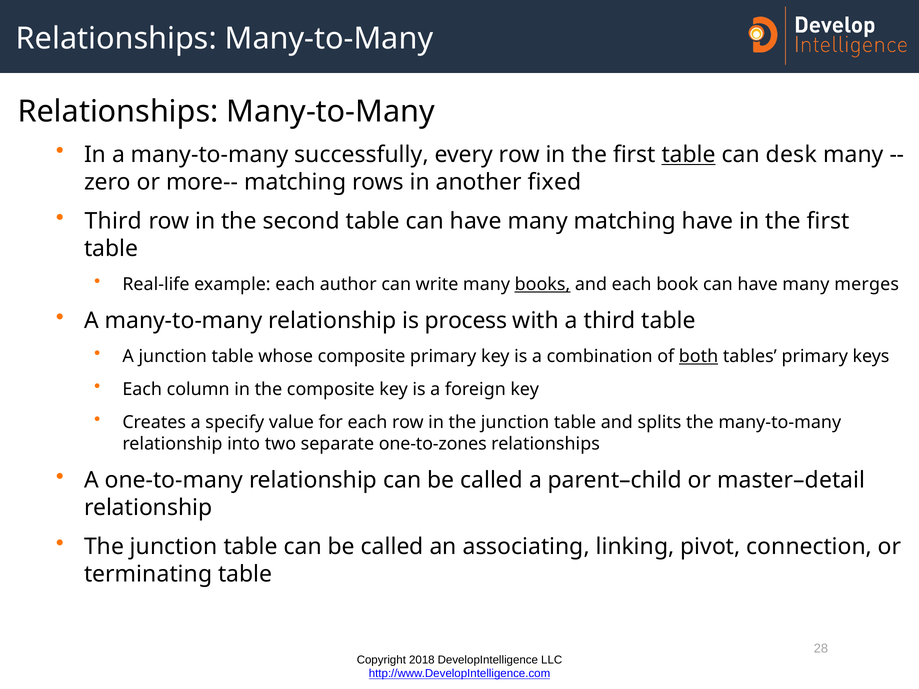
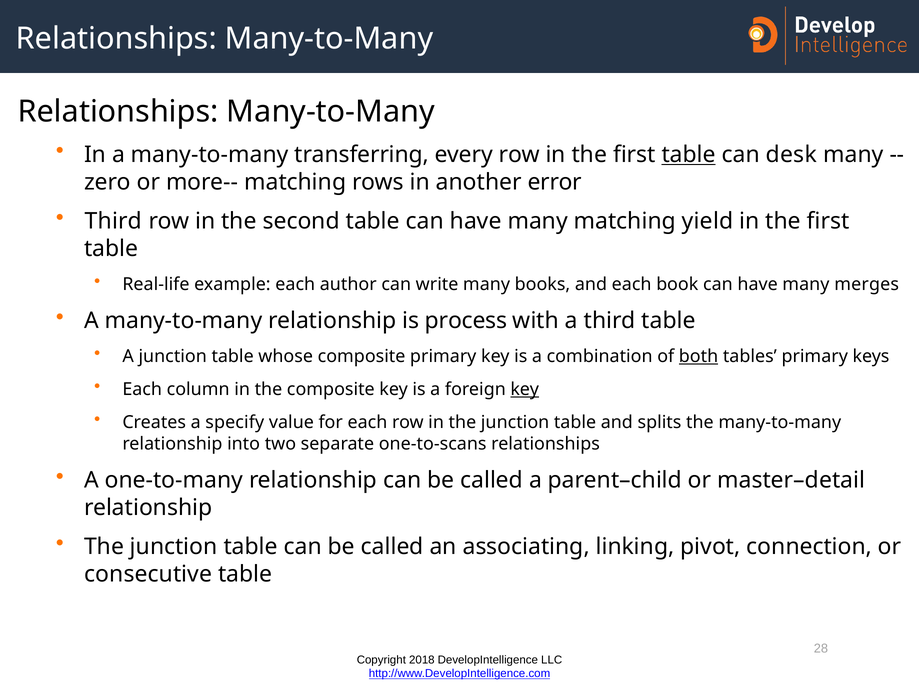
successfully: successfully -> transferring (362, 155)
fixed: fixed -> error (555, 182)
matching have: have -> yield (708, 221)
books underline: present -> none (542, 285)
key underline: none -> present (525, 390)
one-to-zones: one-to-zones -> one-to-scans (433, 444)
terminating: terminating -> consecutive (148, 575)
